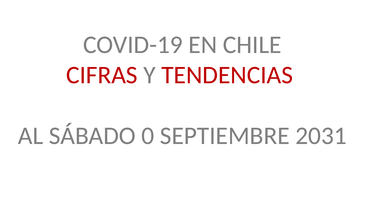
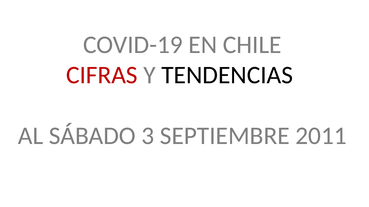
TENDENCIAS colour: red -> black (227, 75)
0: 0 -> 3 (148, 136)
2031: 2031 -> 2011 (321, 136)
